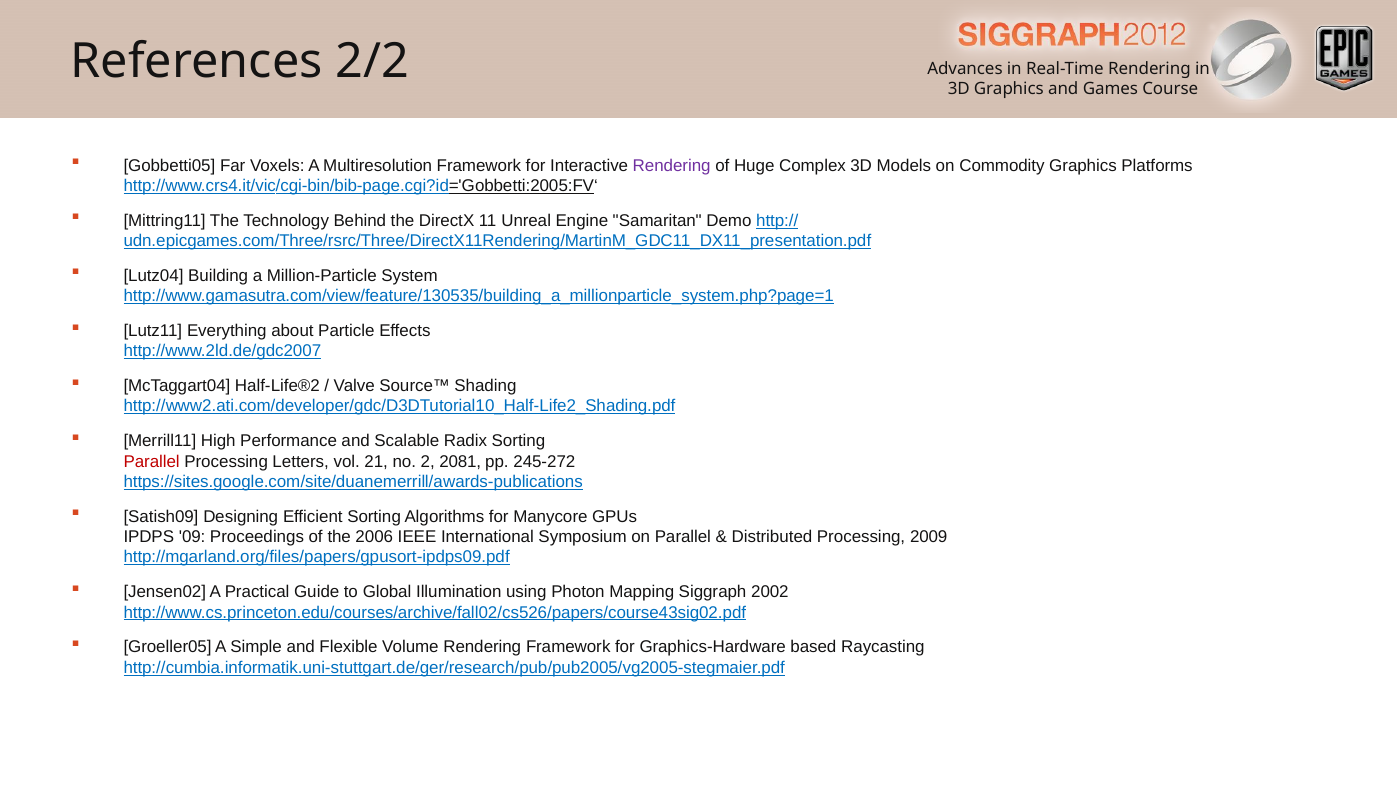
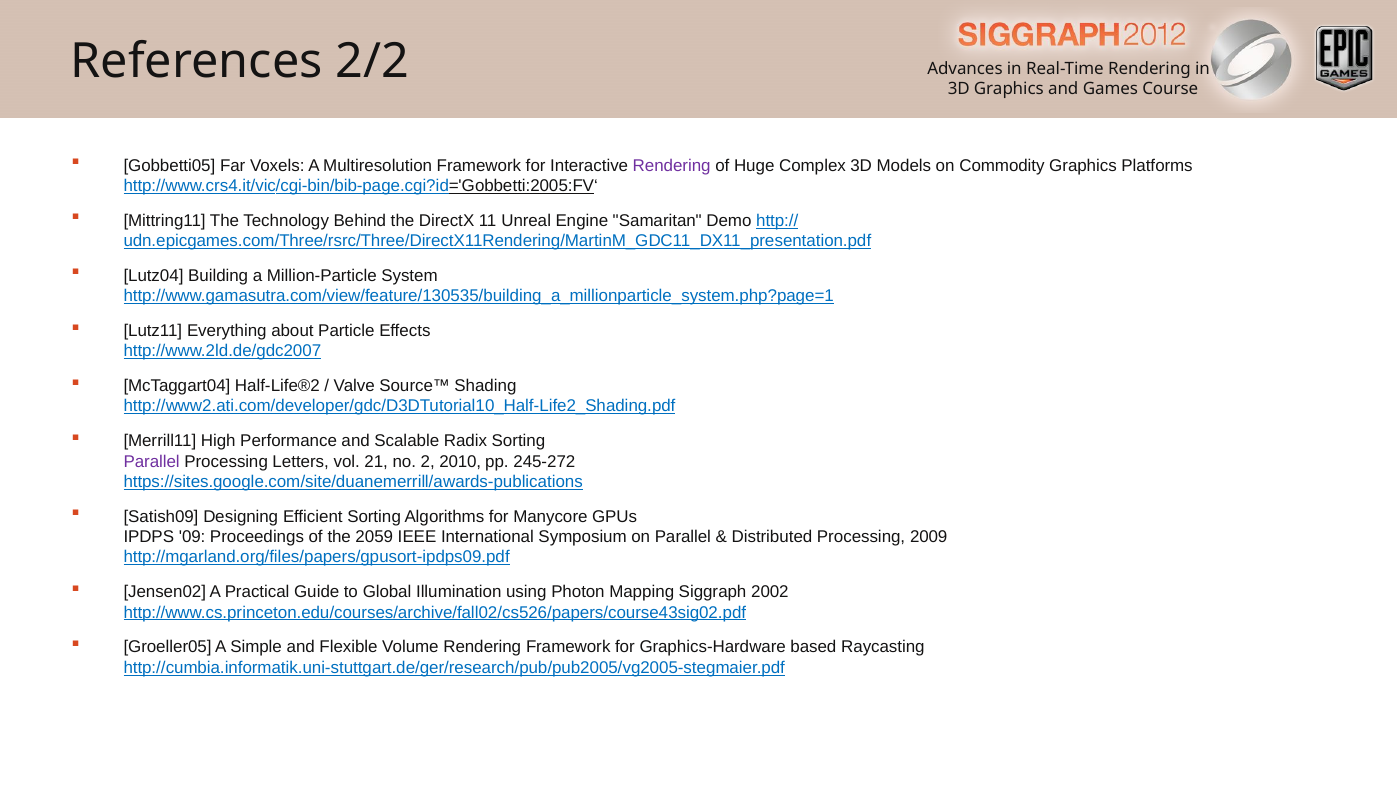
Parallel colour: red -> purple (152, 461)
2081: 2081 -> 2010 (460, 461)
2006: 2006 -> 2059 (374, 537)
